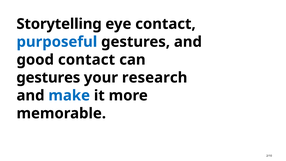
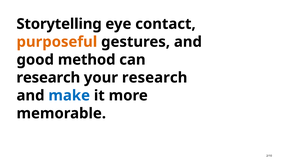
purposeful colour: blue -> orange (57, 42)
good contact: contact -> method (87, 60)
gestures: gestures -> research (48, 78)
